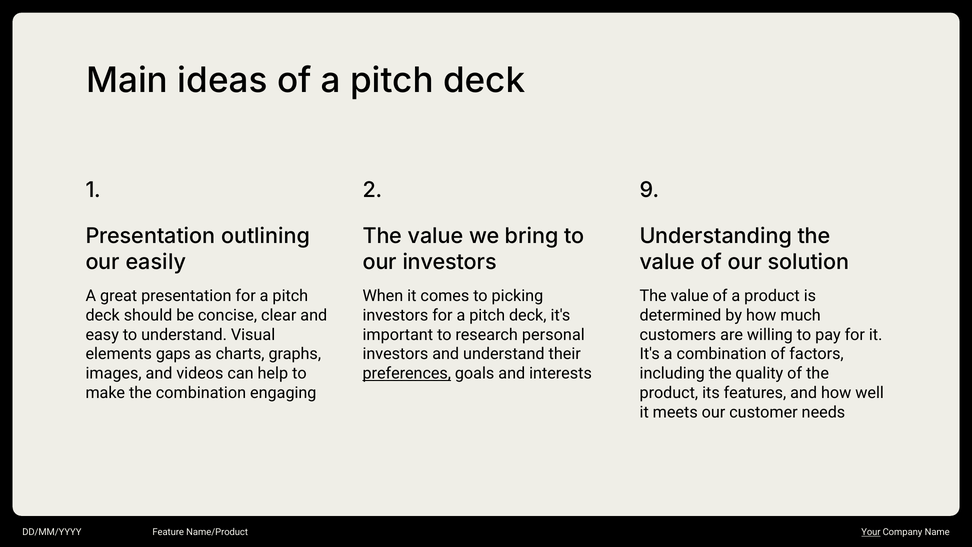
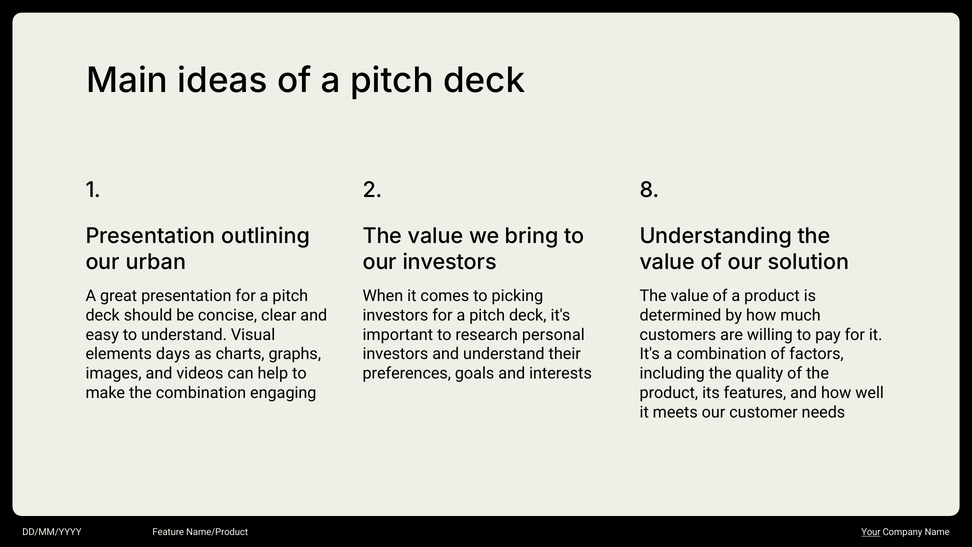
9: 9 -> 8 (649, 190)
easily: easily -> urban (156, 262)
gaps: gaps -> days (173, 354)
preferences underline: present -> none (407, 373)
